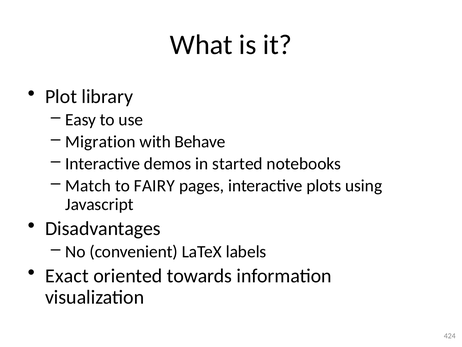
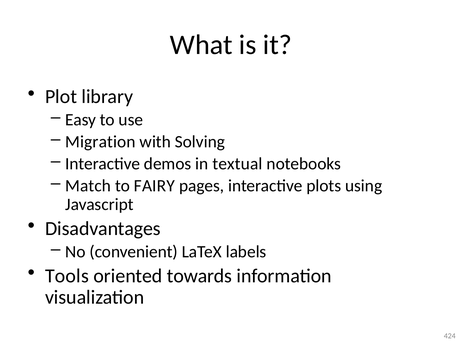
Behave: Behave -> Solving (200, 141)
started: started -> textual (237, 163)
Exact: Exact -> Tools (67, 275)
